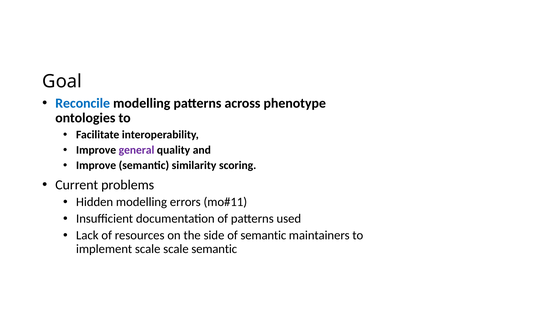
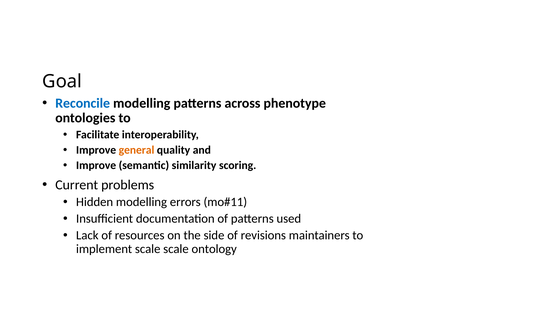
general colour: purple -> orange (137, 150)
of semantic: semantic -> revisions (263, 235)
scale semantic: semantic -> ontology (214, 249)
